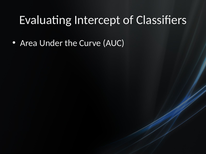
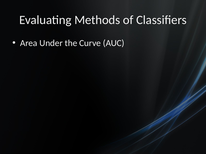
Intercept: Intercept -> Methods (97, 20)
